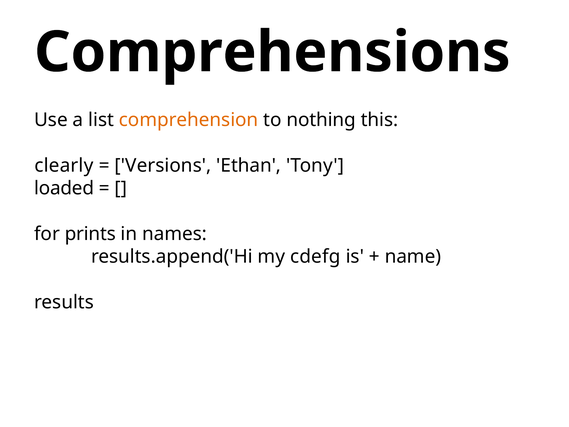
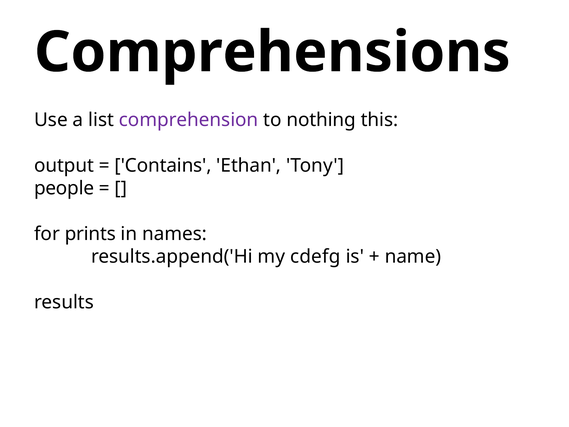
comprehension colour: orange -> purple (189, 120)
clearly: clearly -> output (64, 166)
Versions: Versions -> Contains (163, 166)
loaded: loaded -> people (64, 188)
